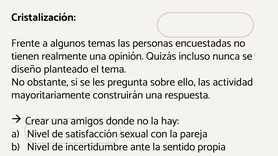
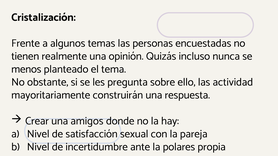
diseño: diseño -> menos (26, 69)
sentido: sentido -> polares (179, 147)
